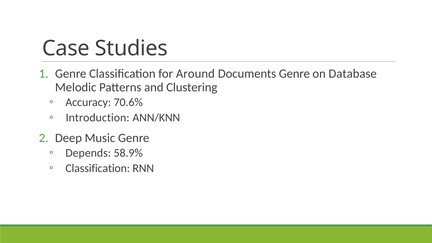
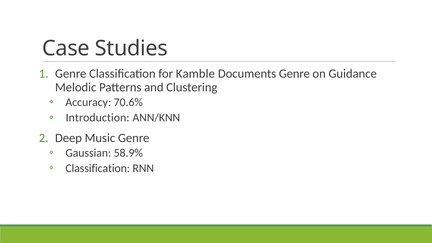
Around: Around -> Kamble (195, 74)
Database: Database -> Guidance (353, 74)
Depends: Depends -> Gaussian (88, 153)
